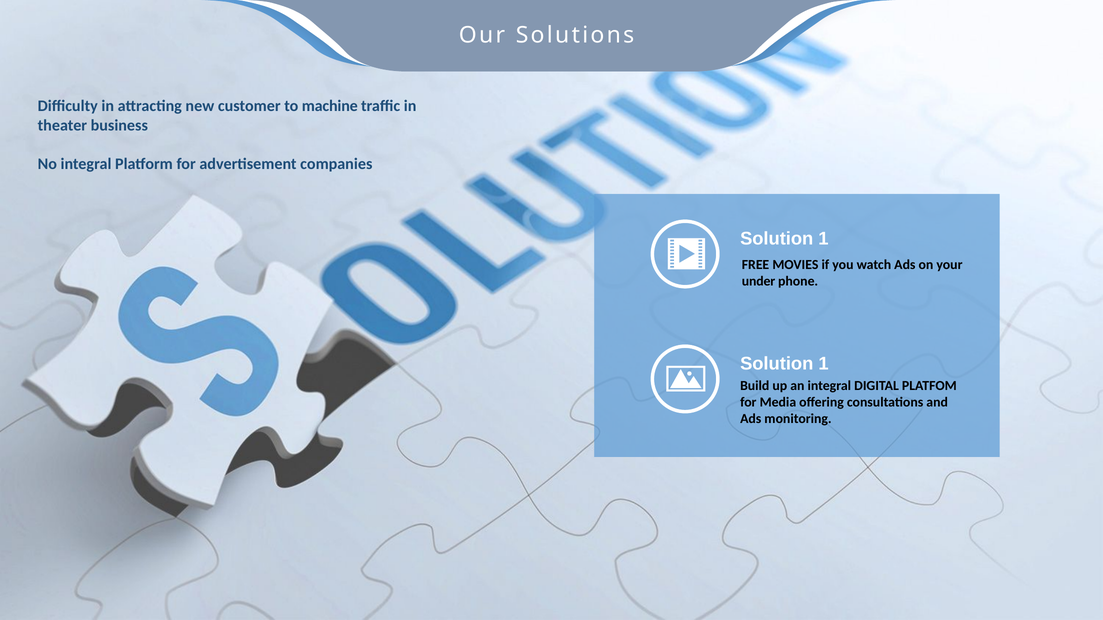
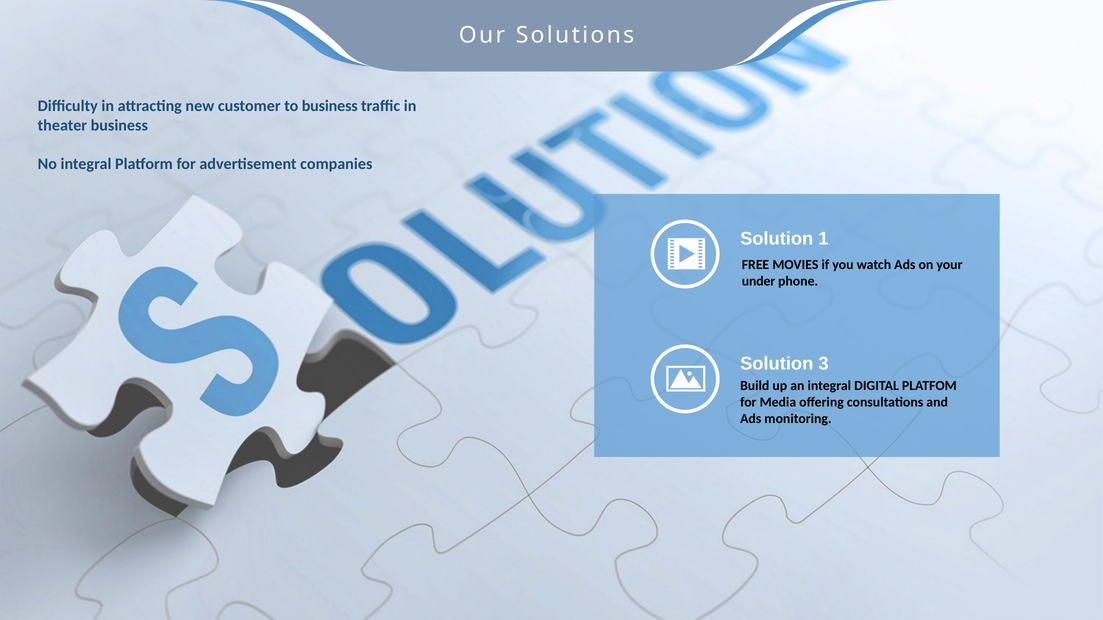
to machine: machine -> business (330, 106)
1: 1 -> 3 (824, 364)
